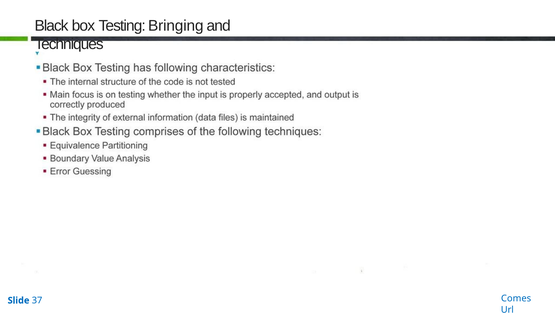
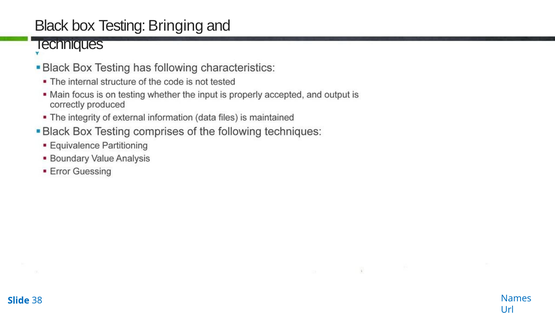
Comes: Comes -> Names (516, 298)
37: 37 -> 38 (37, 300)
